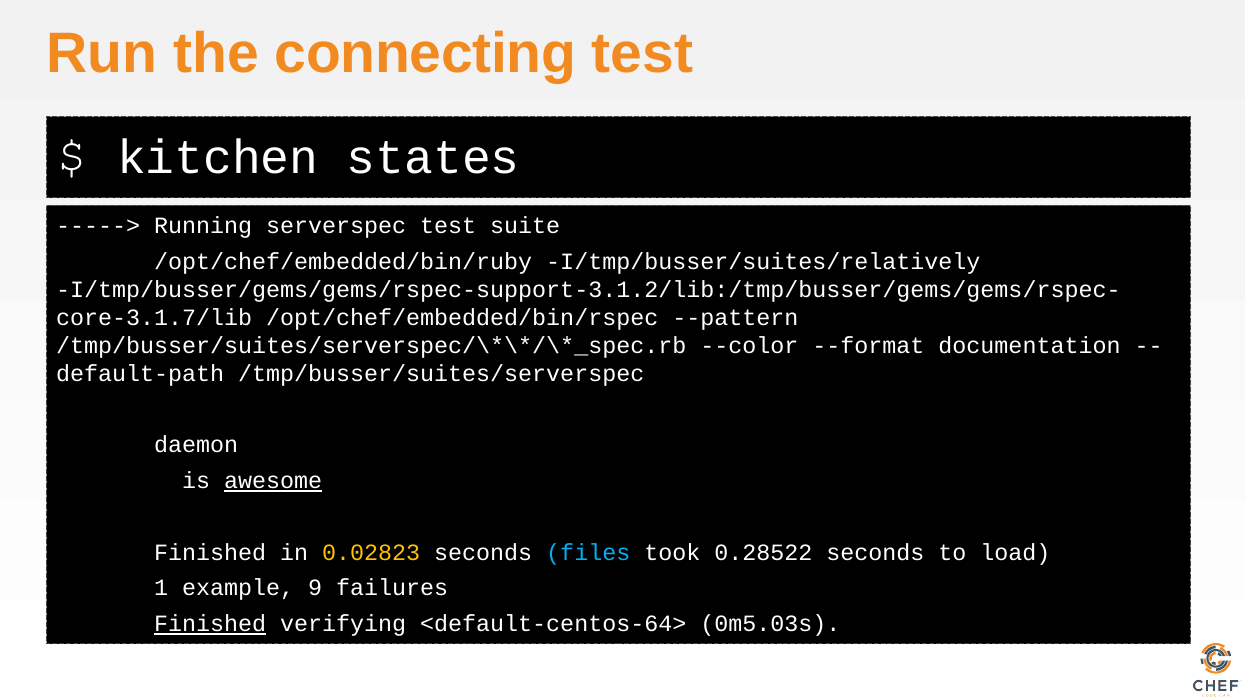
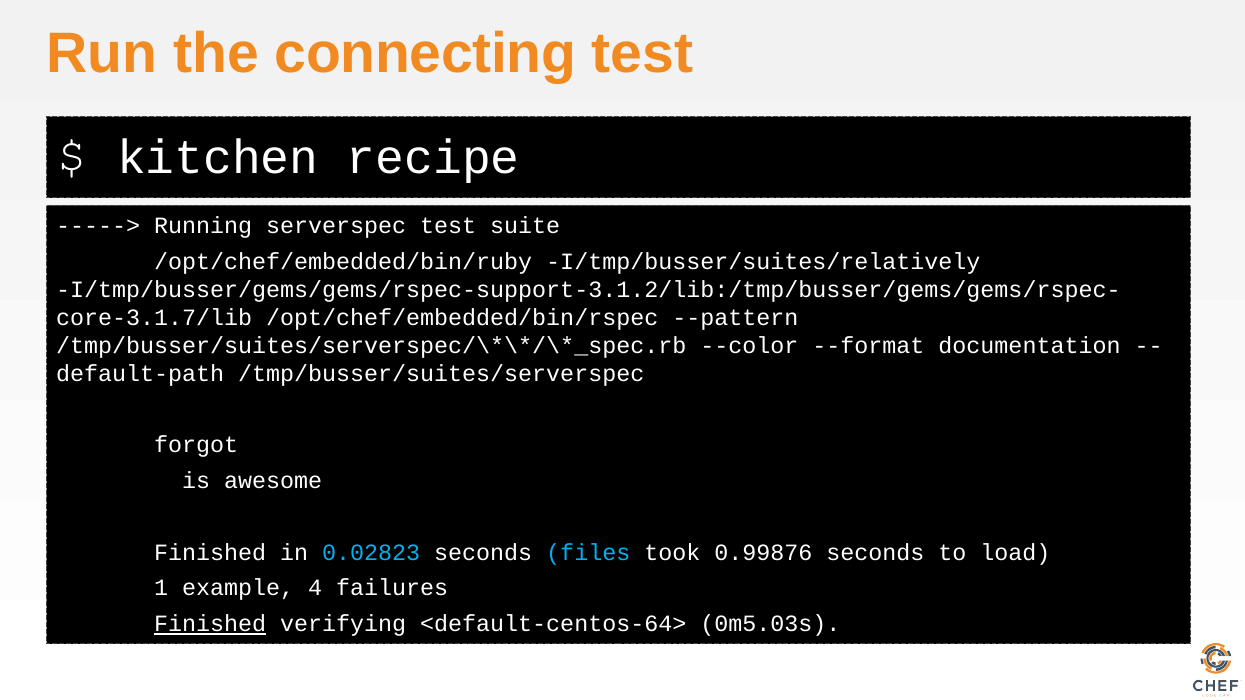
states: states -> recipe (433, 157)
daemon: daemon -> forgot (196, 445)
awesome underline: present -> none (273, 481)
0.02823 colour: yellow -> light blue (371, 553)
0.28522: 0.28522 -> 0.99876 (763, 553)
9: 9 -> 4 (315, 588)
